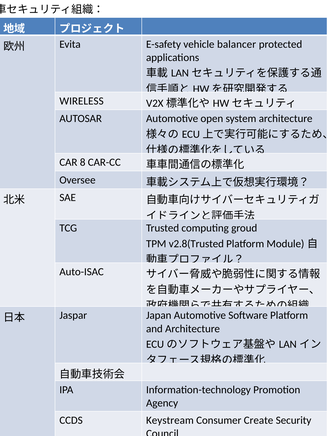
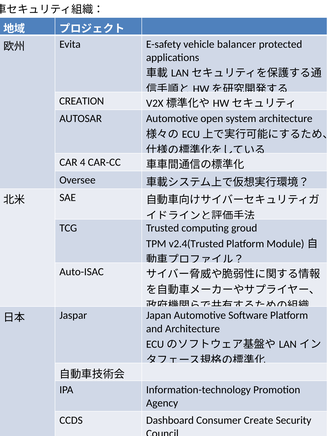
WIRELESS: WIRELESS -> CREATION (82, 101)
8: 8 -> 4 (83, 162)
v2.8(Trusted: v2.8(Trusted -> v2.4(Trusted (196, 244)
Keystream: Keystream -> Dashboard (170, 420)
